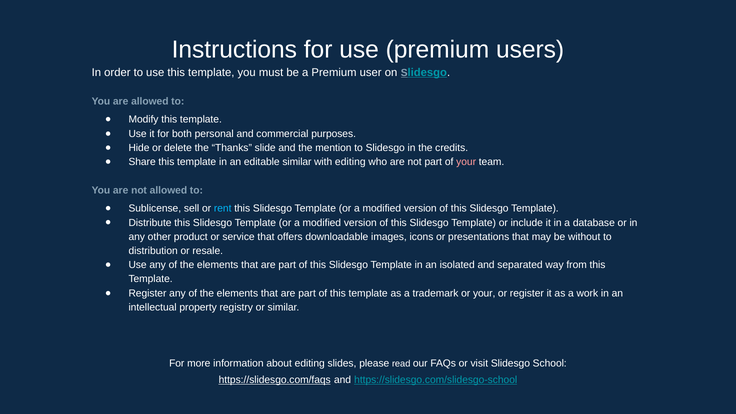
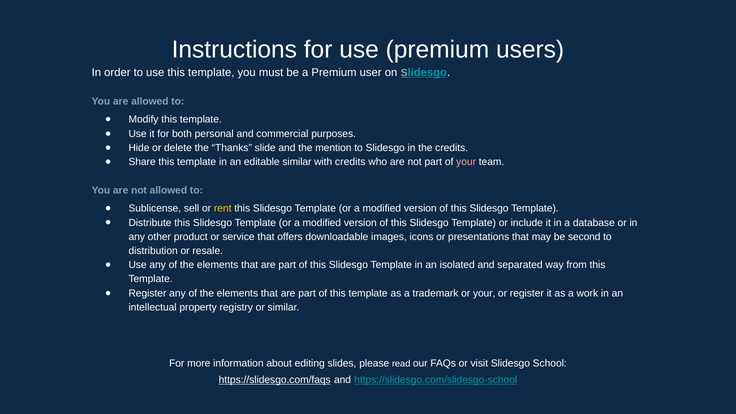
with editing: editing -> credits (350, 162)
rent colour: light blue -> yellow (223, 209)
without: without -> second (584, 237)
